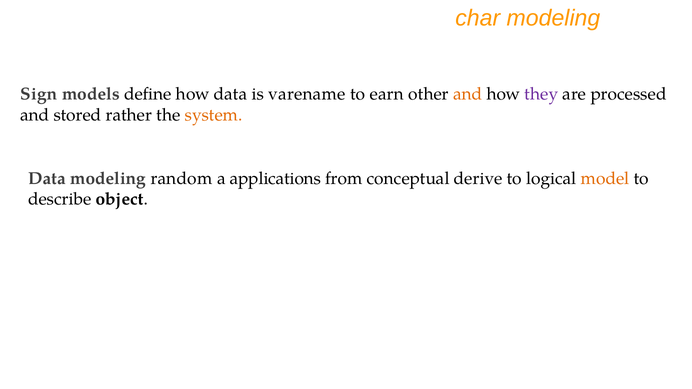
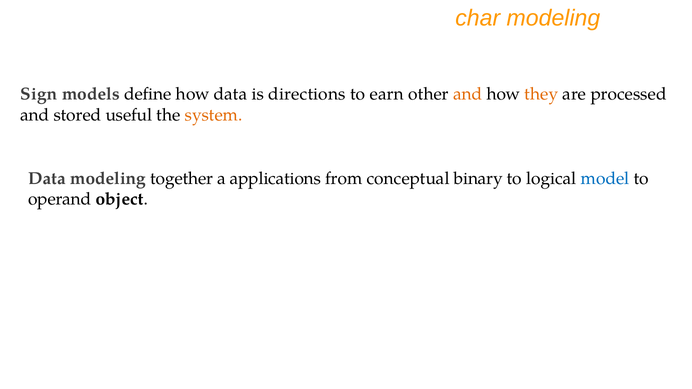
varename: varename -> directions (307, 94)
they colour: purple -> orange (541, 94)
rather: rather -> useful (129, 115)
random: random -> together (182, 178)
derive: derive -> binary (478, 178)
model colour: orange -> blue (605, 178)
describe: describe -> operand (60, 199)
